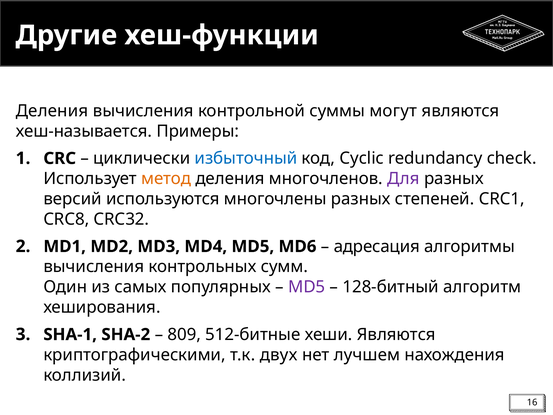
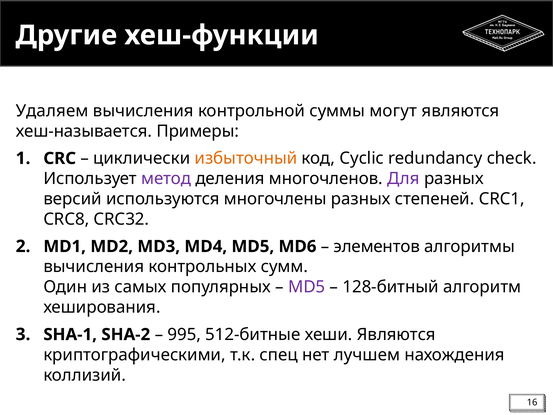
Деления: Деления -> Удаляем (52, 111)
избыточный colour: blue -> orange (246, 158)
метод colour: orange -> purple (166, 179)
адресация: адресация -> элементов (377, 246)
809: 809 -> 995 (184, 334)
двух: двух -> спец (279, 355)
